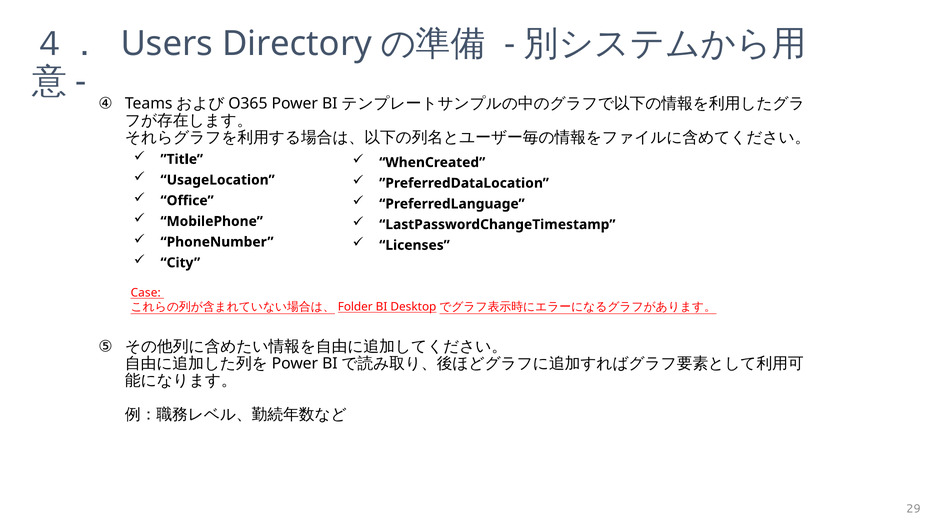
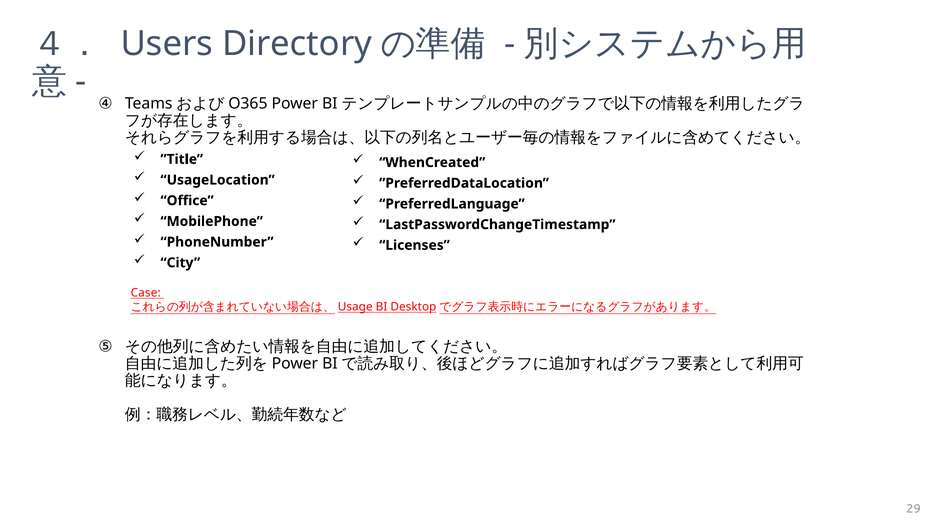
Folder: Folder -> Usage (355, 307)
